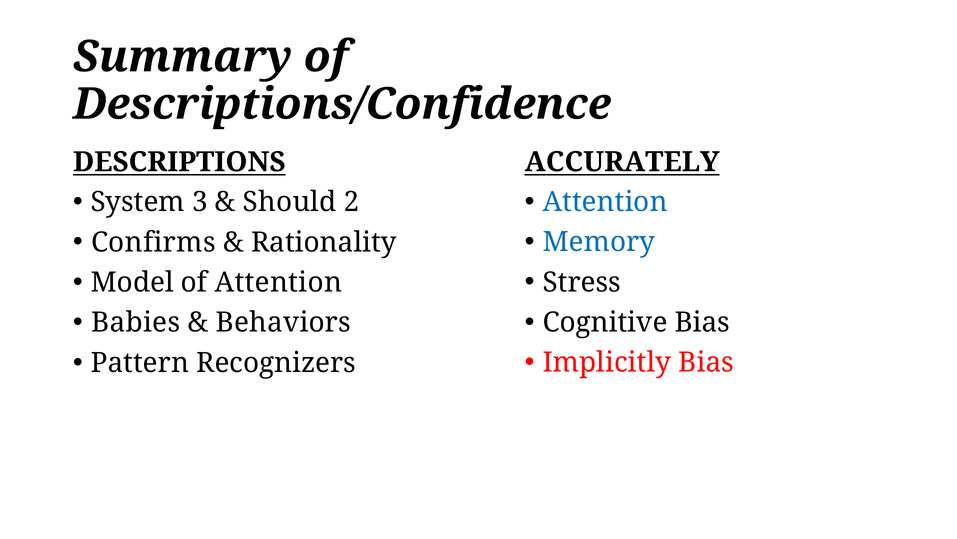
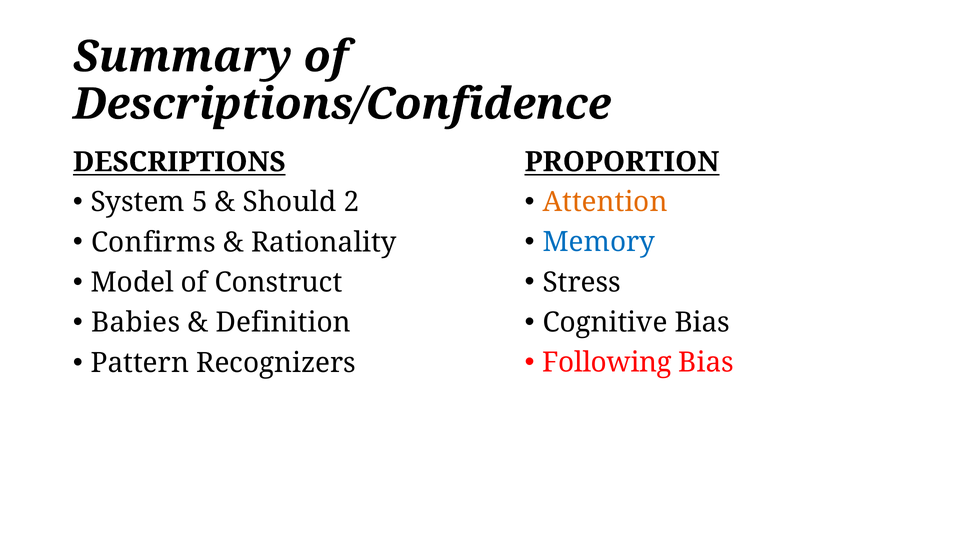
ACCURATELY: ACCURATELY -> PROPORTION (622, 162)
Attention colour: blue -> orange (605, 202)
3: 3 -> 5 (200, 202)
of Attention: Attention -> Construct (278, 282)
Behaviors: Behaviors -> Definition (283, 322)
Implicitly: Implicitly -> Following (607, 362)
